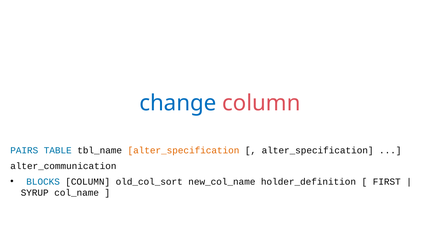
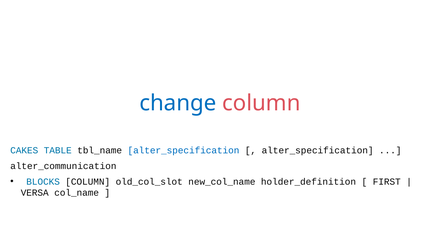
PAIRS: PAIRS -> CAKES (24, 150)
alter_specification colour: orange -> blue (183, 150)
old_col_sort: old_col_sort -> old_col_slot (149, 182)
SYRUP: SYRUP -> VERSA (35, 193)
